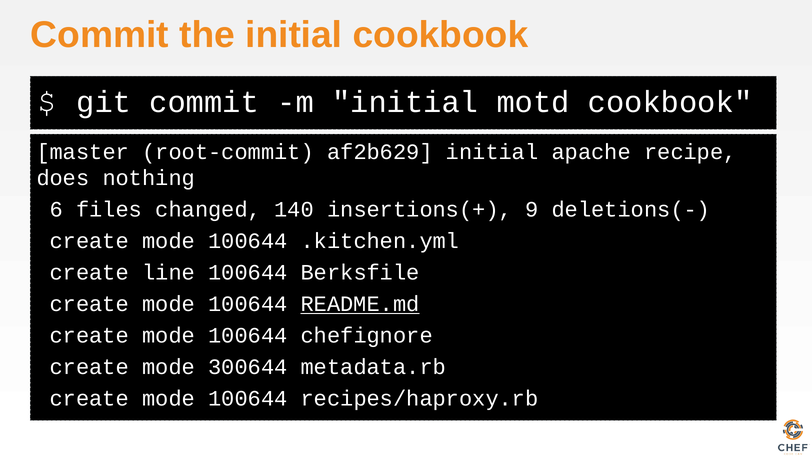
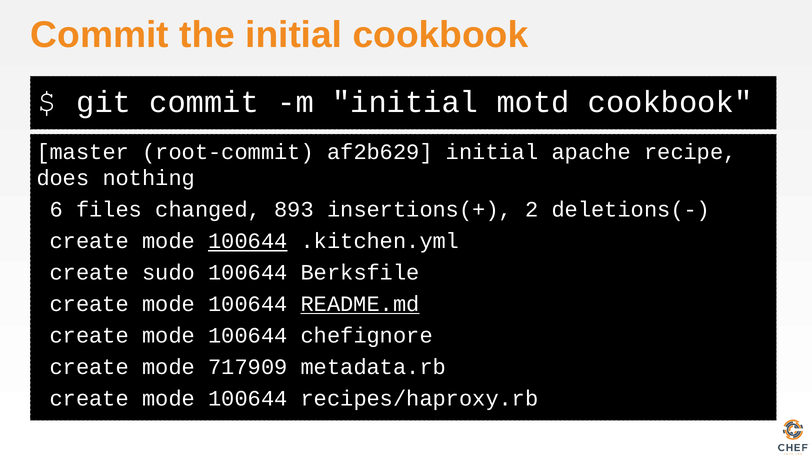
140: 140 -> 893 (294, 210)
9: 9 -> 2 (532, 210)
100644 underline: none -> present (248, 241)
line: line -> sudo (169, 272)
300644: 300644 -> 717909 (248, 367)
